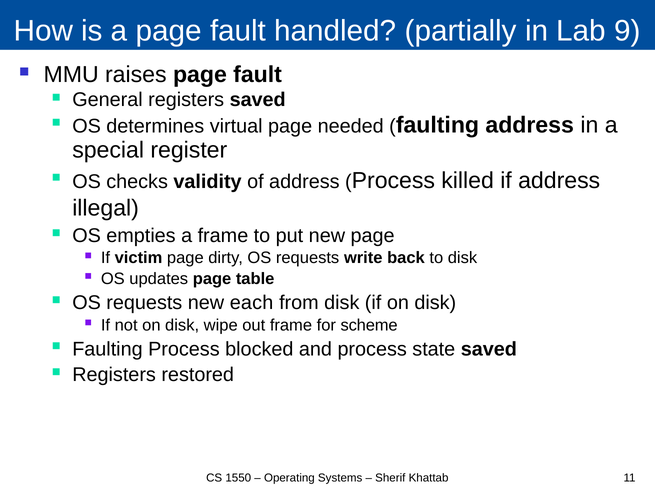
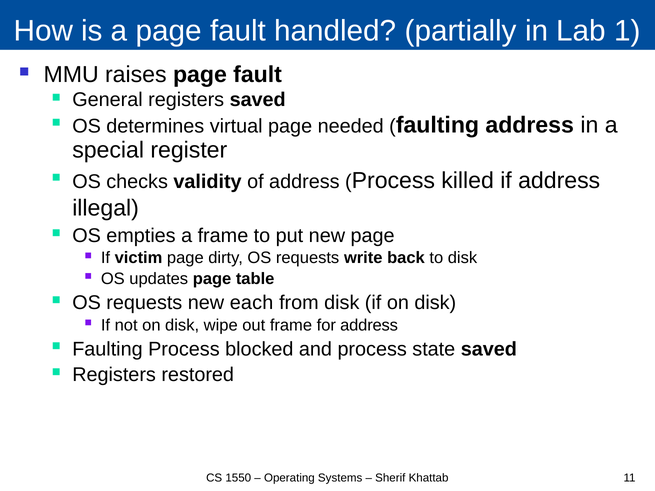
9: 9 -> 1 (627, 31)
for scheme: scheme -> address (369, 325)
